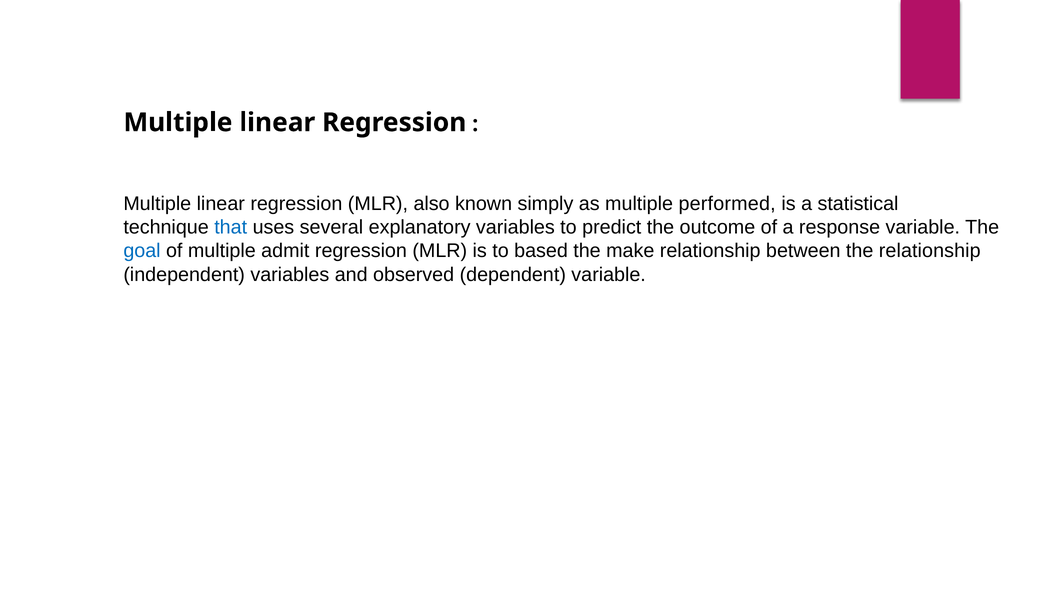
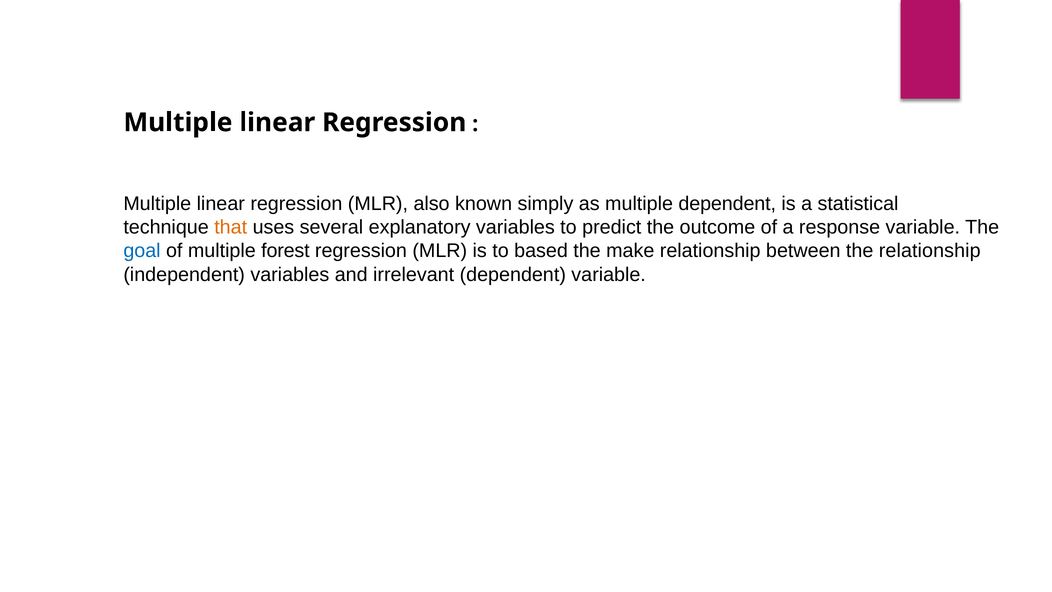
multiple performed: performed -> dependent (727, 203)
that colour: blue -> orange (231, 227)
admit: admit -> forest (285, 251)
observed: observed -> irrelevant (414, 274)
